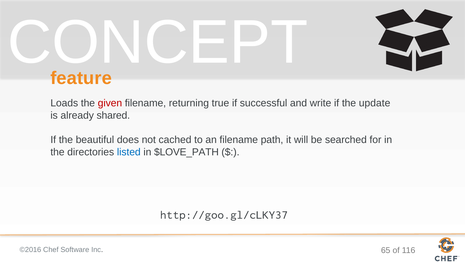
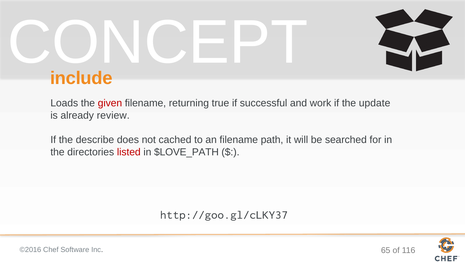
feature: feature -> include (81, 78)
write: write -> work (321, 103)
shared: shared -> review (113, 115)
beautiful: beautiful -> describe (95, 140)
listed colour: blue -> red (129, 152)
